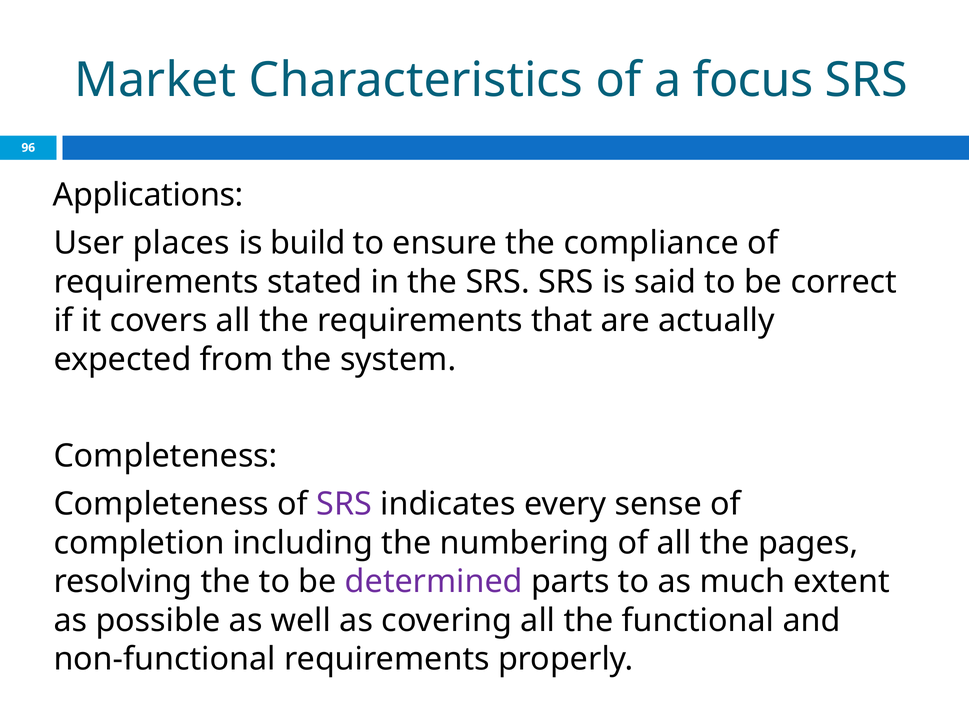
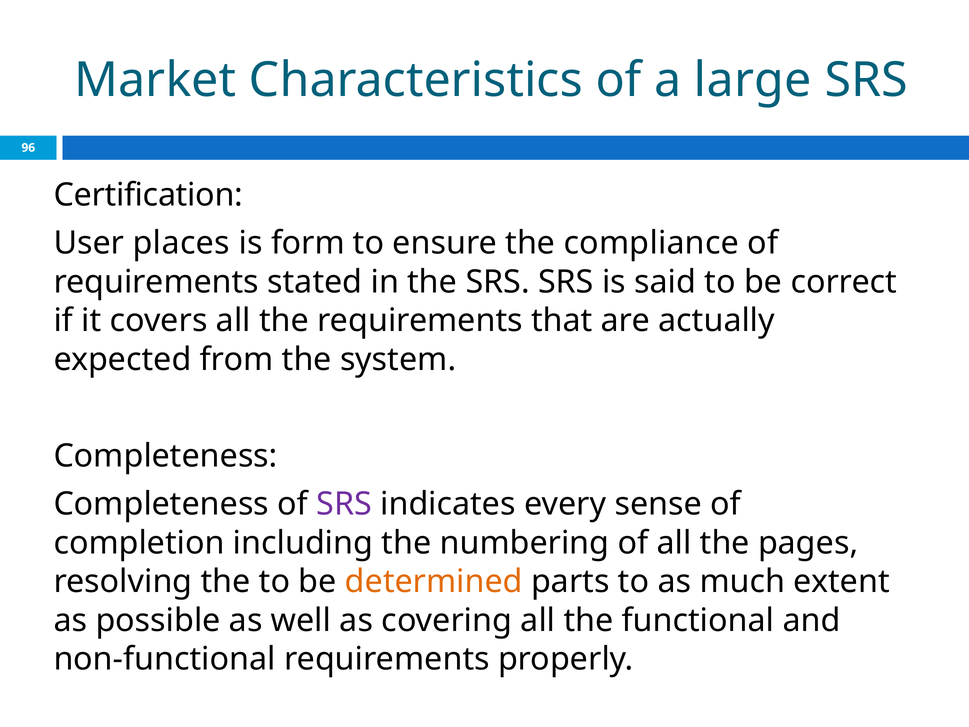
focus: focus -> large (753, 80)
Applications: Applications -> Certification (148, 195)
build: build -> form (308, 243)
determined colour: purple -> orange (434, 581)
